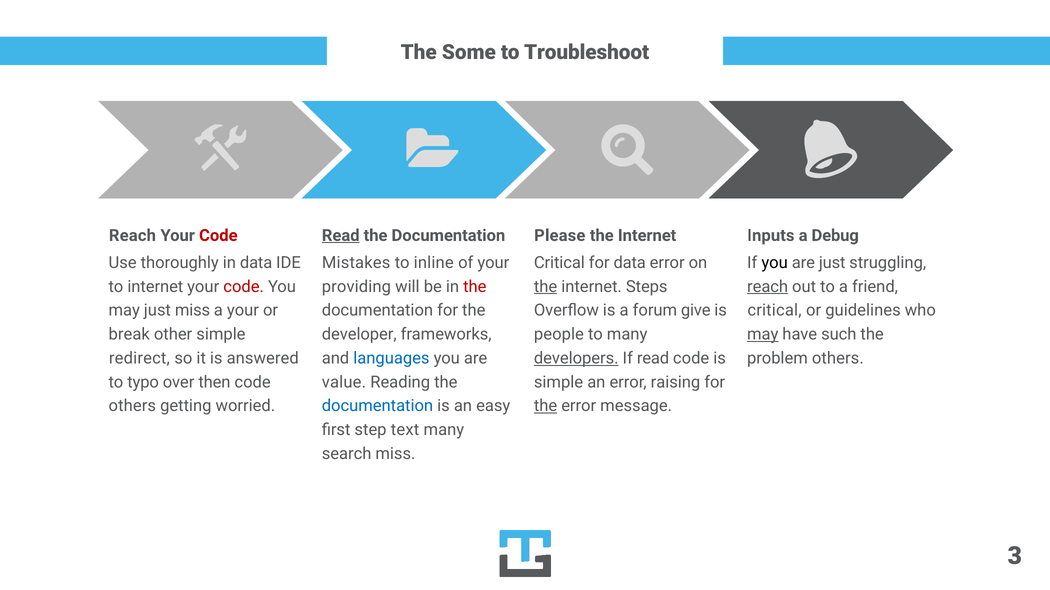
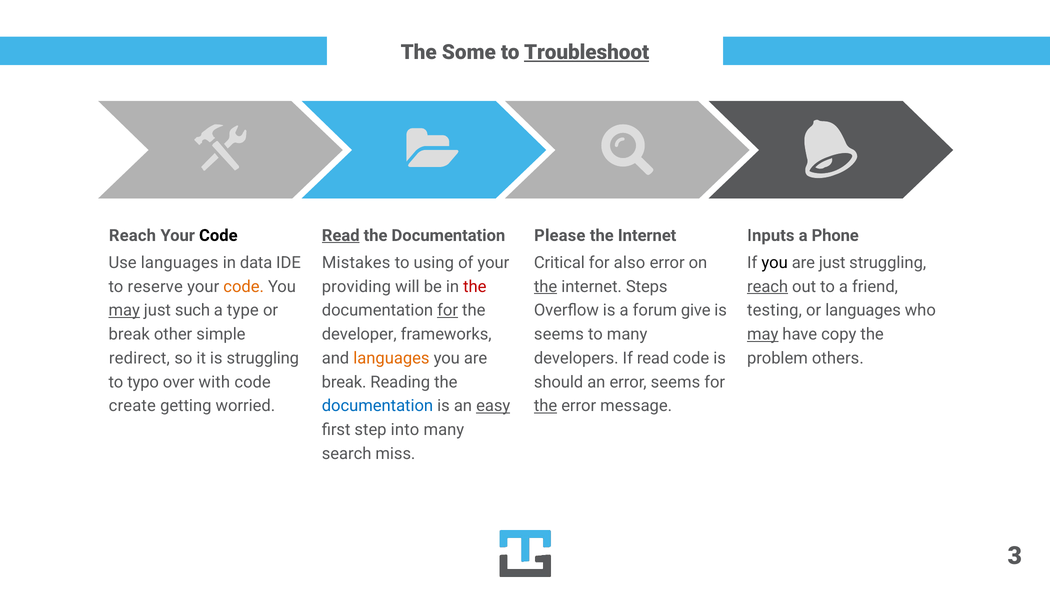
Troubleshoot underline: none -> present (587, 52)
Code colour: red -> black (218, 236)
Debug: Debug -> Phone (835, 236)
Use thoroughly: thoroughly -> languages (180, 263)
inline: inline -> using (434, 263)
for data: data -> also (630, 263)
to internet: internet -> reserve (155, 287)
code colour: red -> orange (244, 287)
may underline: none -> present (124, 311)
just miss: miss -> such (192, 311)
a your: your -> type (243, 311)
for underline: none -> present (448, 311)
critical: critical -> testing (774, 311)
or guidelines: guidelines -> languages (863, 311)
people: people -> seems (559, 335)
such: such -> copy (839, 335)
is answered: answered -> struggling (263, 359)
languages colour: blue -> orange (391, 359)
developers underline: present -> none (576, 359)
then: then -> with (214, 382)
value: value -> break (344, 382)
simple: simple -> should (559, 382)
error raising: raising -> seems (675, 382)
others: others -> create (132, 406)
easy underline: none -> present (493, 406)
text: text -> into (405, 430)
